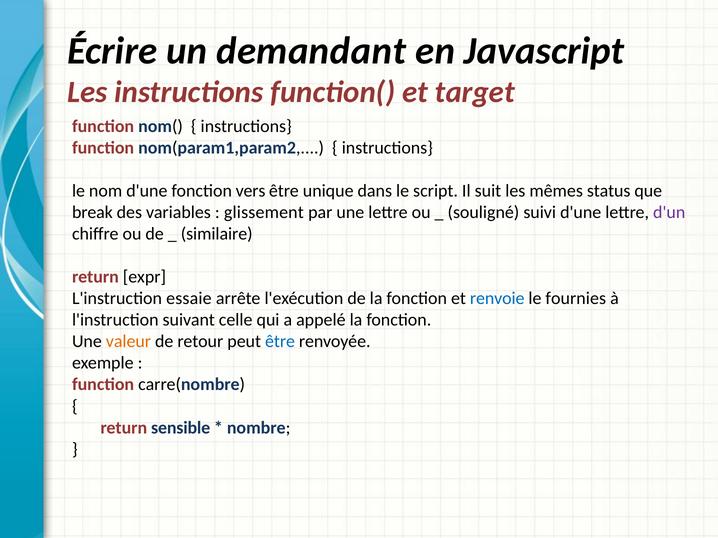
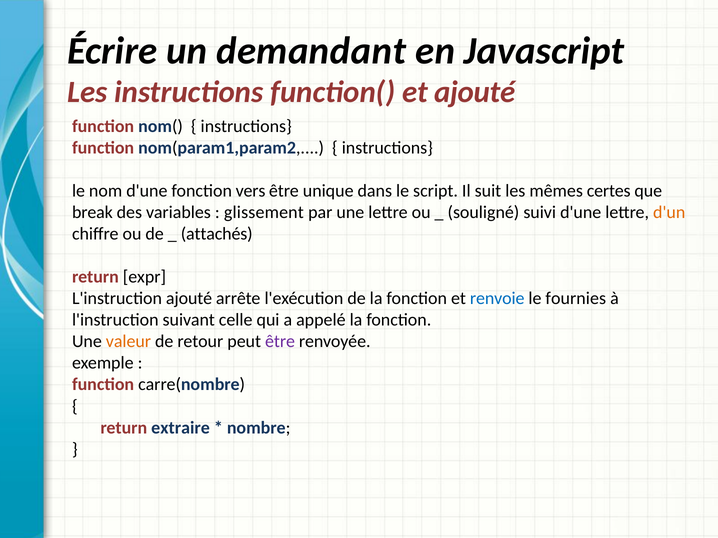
et target: target -> ajouté (475, 92)
status: status -> certes (609, 191)
d'un colour: purple -> orange (669, 213)
similaire: similaire -> attachés (217, 234)
L'instruction essaie: essaie -> ajouté (189, 299)
être colour: blue -> purple (280, 342)
sensible: sensible -> extraire (181, 428)
